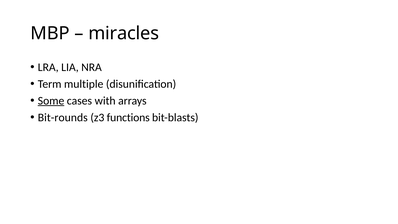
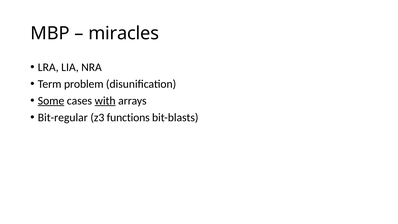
multiple: multiple -> problem (84, 84)
with underline: none -> present (105, 101)
Bit-rounds: Bit-rounds -> Bit-regular (63, 117)
